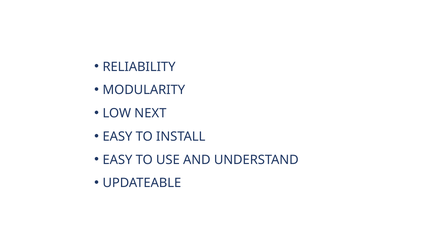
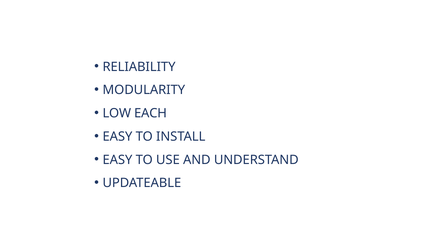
NEXT: NEXT -> EACH (151, 113)
